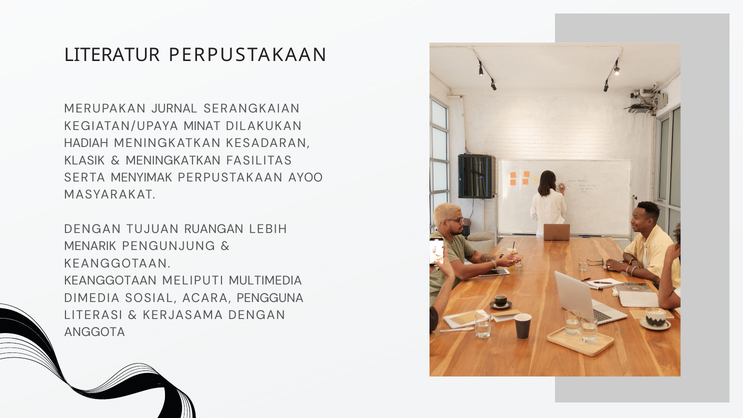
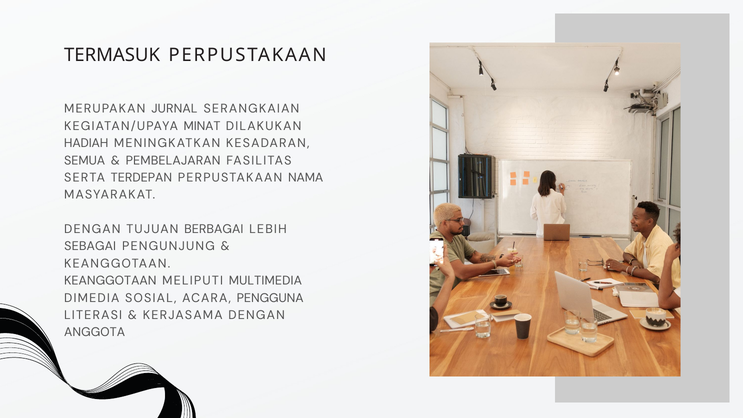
LITERATUR: LITERATUR -> TERMASUK (112, 55)
KLASIK: KLASIK -> SEMUA (85, 160)
MENINGKATKAN: MENINGKATKAN -> PEMBELAJARAN (173, 160)
MENYIMAK: MENYIMAK -> TERDEPAN (141, 178)
AYOO: AYOO -> NAMA (306, 178)
RUANGAN: RUANGAN -> BERBAGAI (214, 229)
MENARIK: MENARIK -> SEBAGAI (90, 246)
